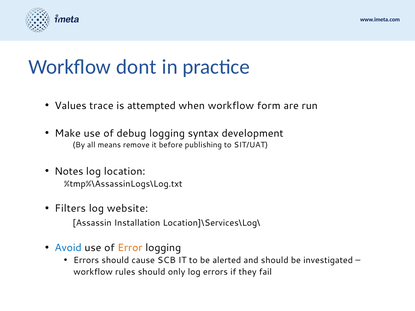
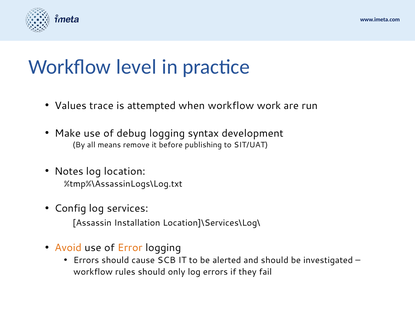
dont: dont -> level (136, 67)
form: form -> work (269, 106)
Filters: Filters -> Config (70, 209)
website: website -> services (128, 209)
Avoid colour: blue -> orange (68, 248)
